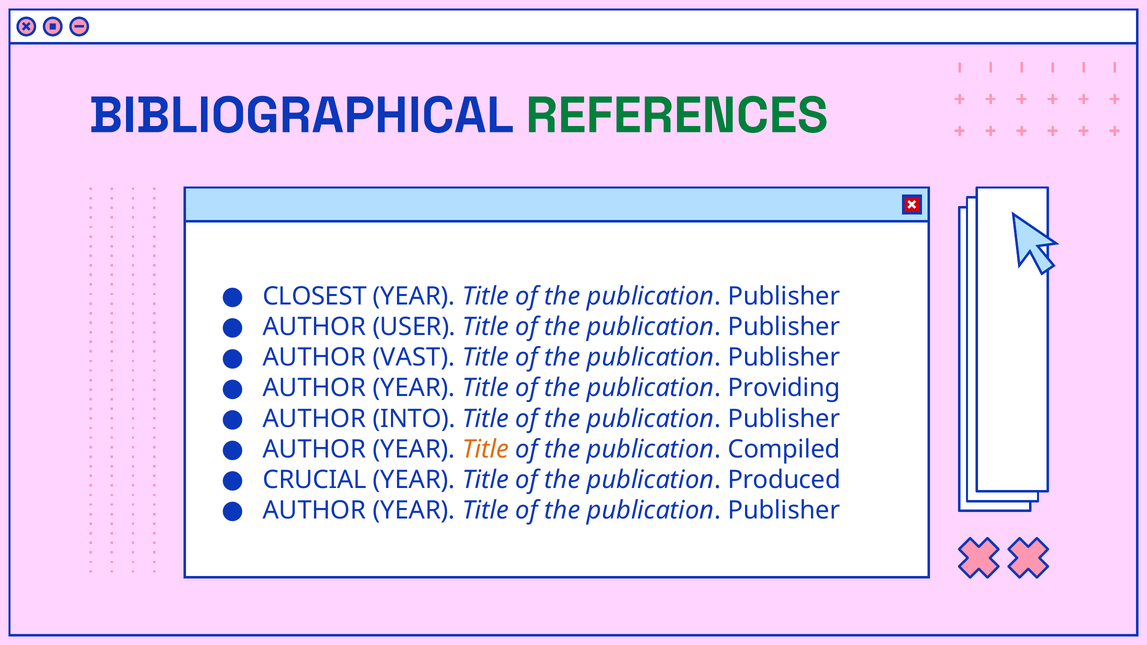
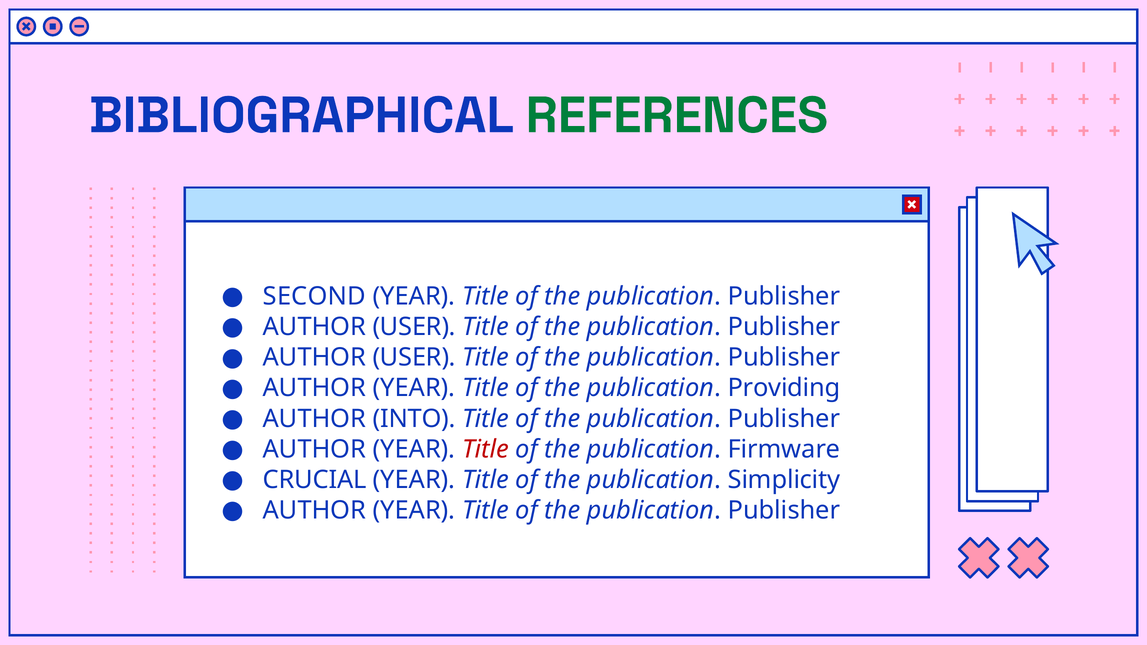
CLOSEST: CLOSEST -> SECOND (314, 296)
VAST: VAST -> USER (414, 358)
Title colour: orange -> red (486, 449)
Compiled: Compiled -> Firmware (784, 449)
Produced: Produced -> Simplicity (784, 480)
